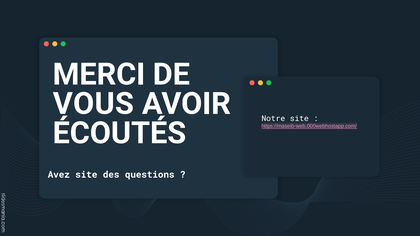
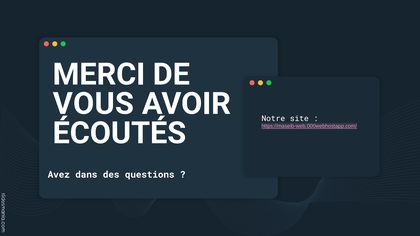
Avez site: site -> dans (86, 175)
